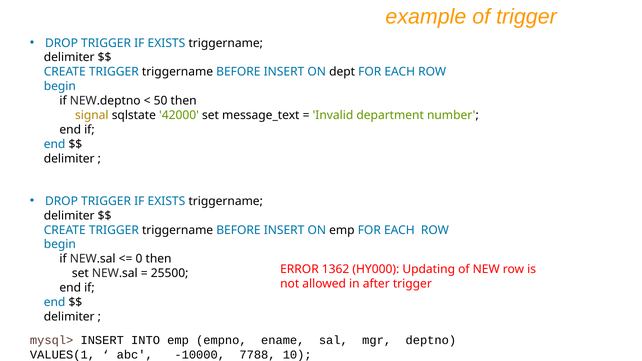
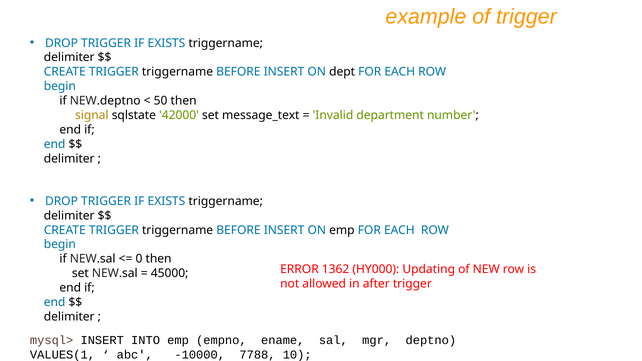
25500: 25500 -> 45000 (170, 273)
